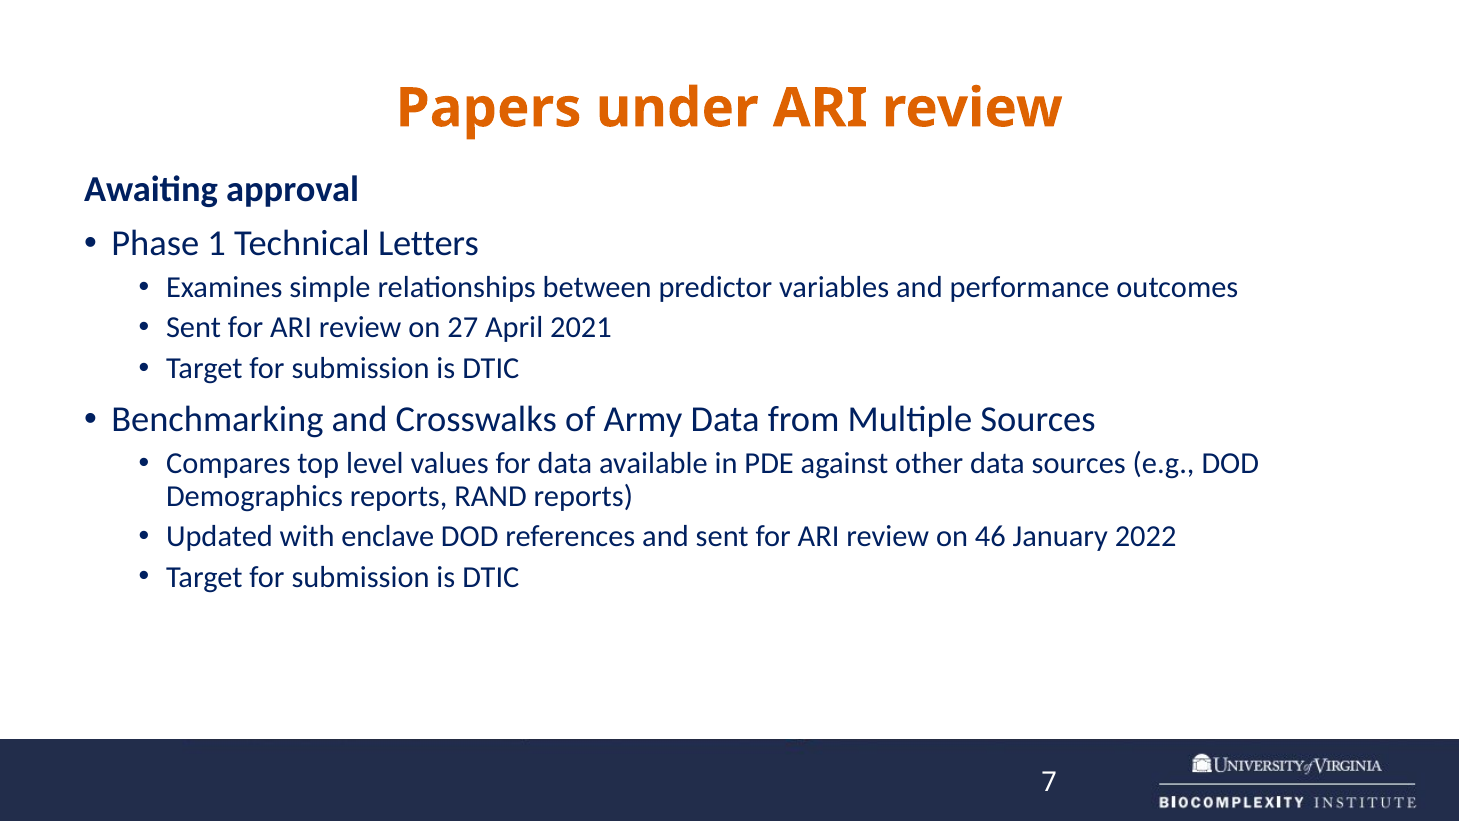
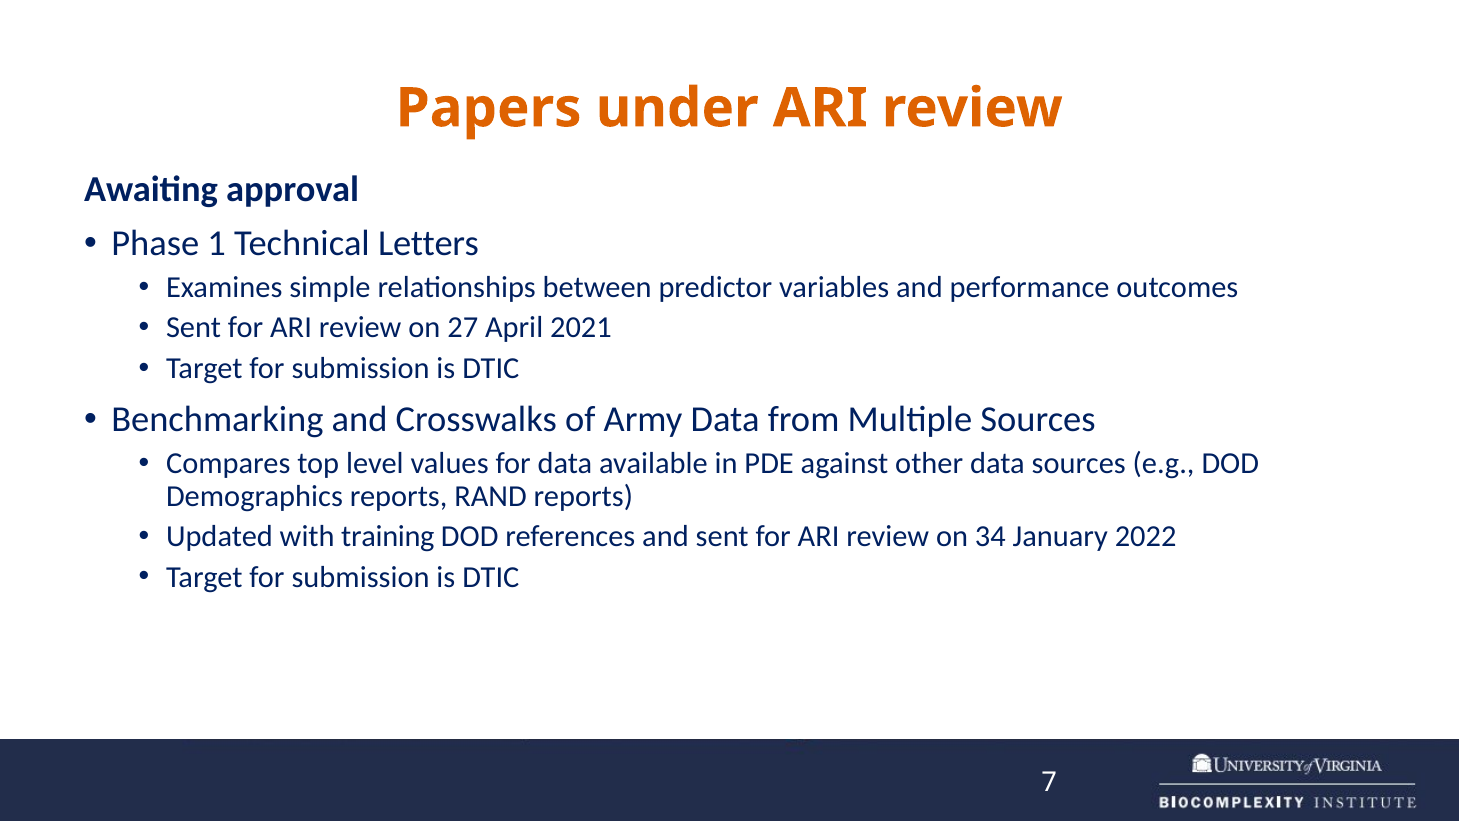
enclave: enclave -> training (388, 536)
46: 46 -> 34 (990, 536)
